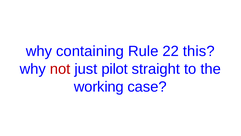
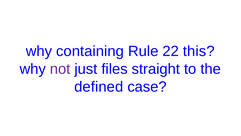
not colour: red -> purple (60, 69)
pilot: pilot -> files (115, 69)
working: working -> defined (99, 86)
